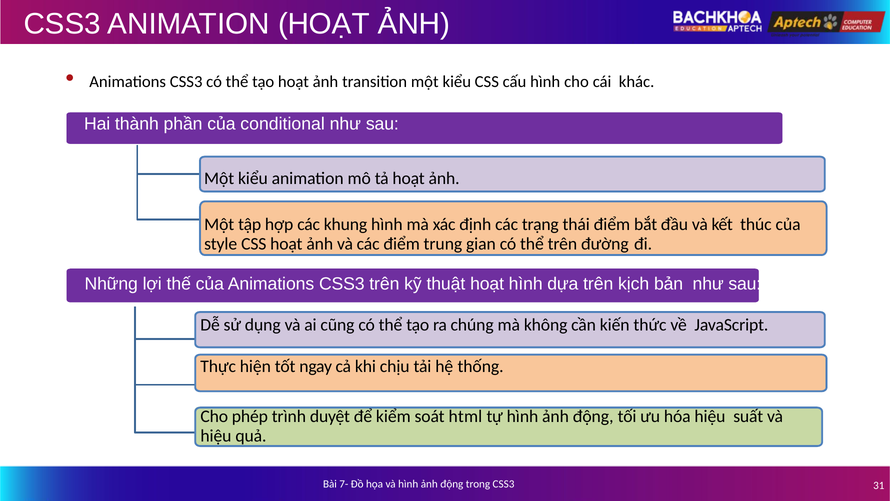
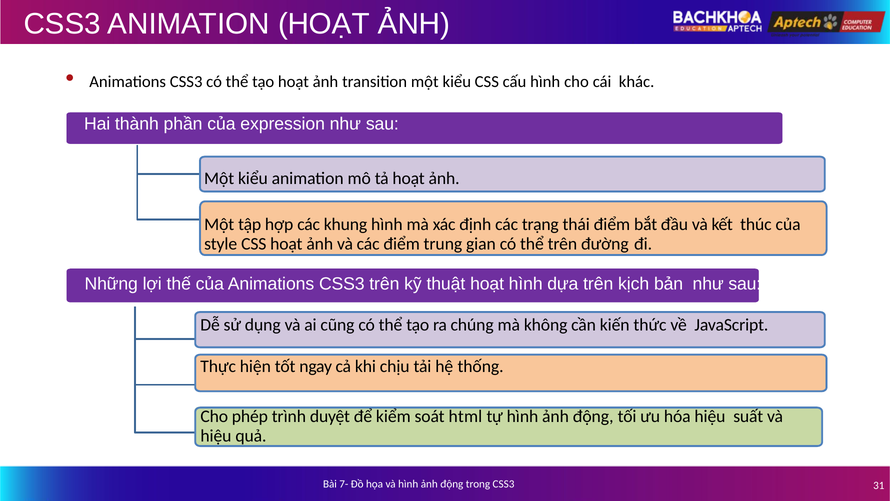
conditional: conditional -> expression (283, 124)
